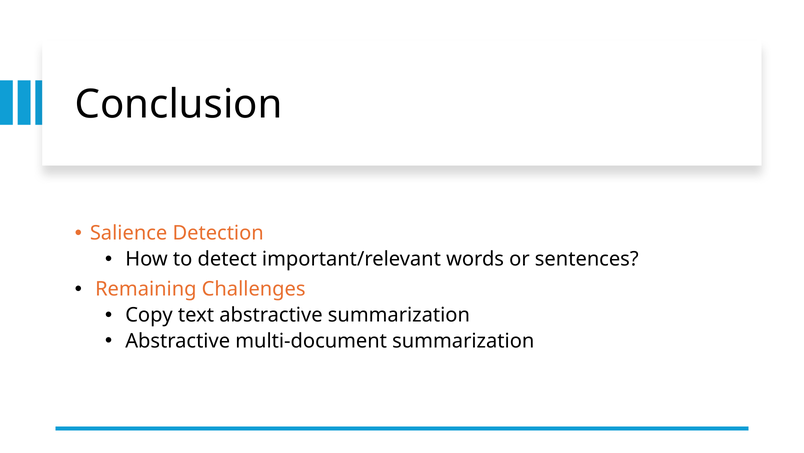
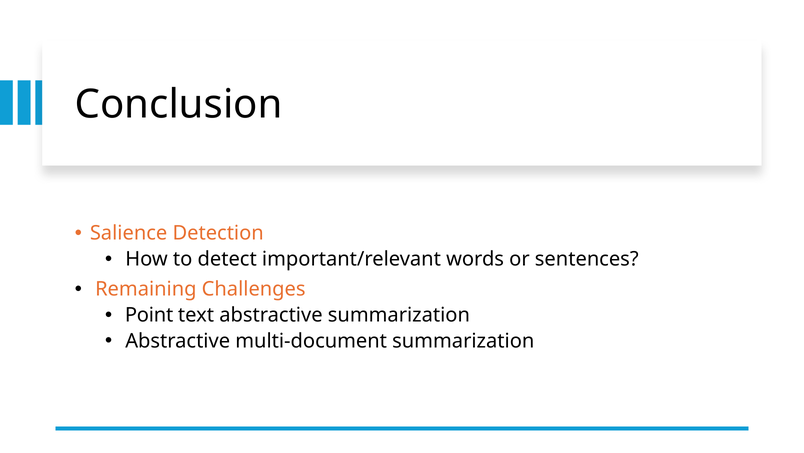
Copy: Copy -> Point (149, 315)
